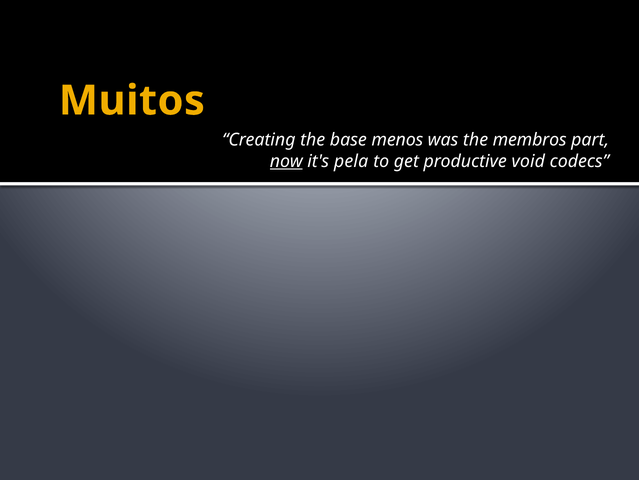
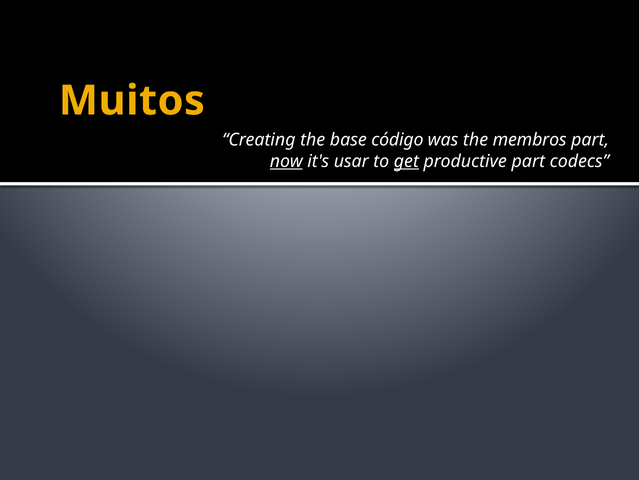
menos: menos -> código (397, 140)
pela: pela -> usar (351, 161)
get underline: none -> present (406, 161)
productive void: void -> part (528, 161)
